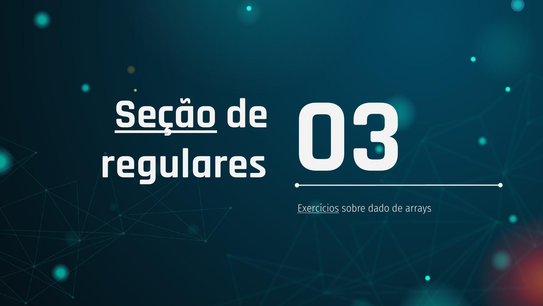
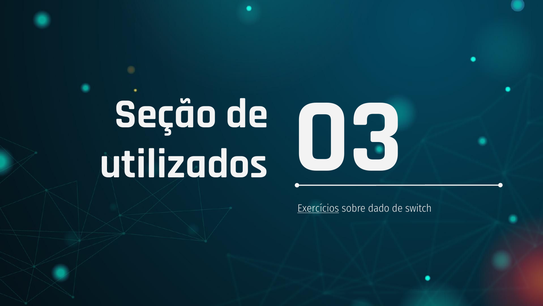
Seção underline: present -> none (166, 114)
regulares: regulares -> utilizados (184, 163)
arrays: arrays -> switch (418, 208)
